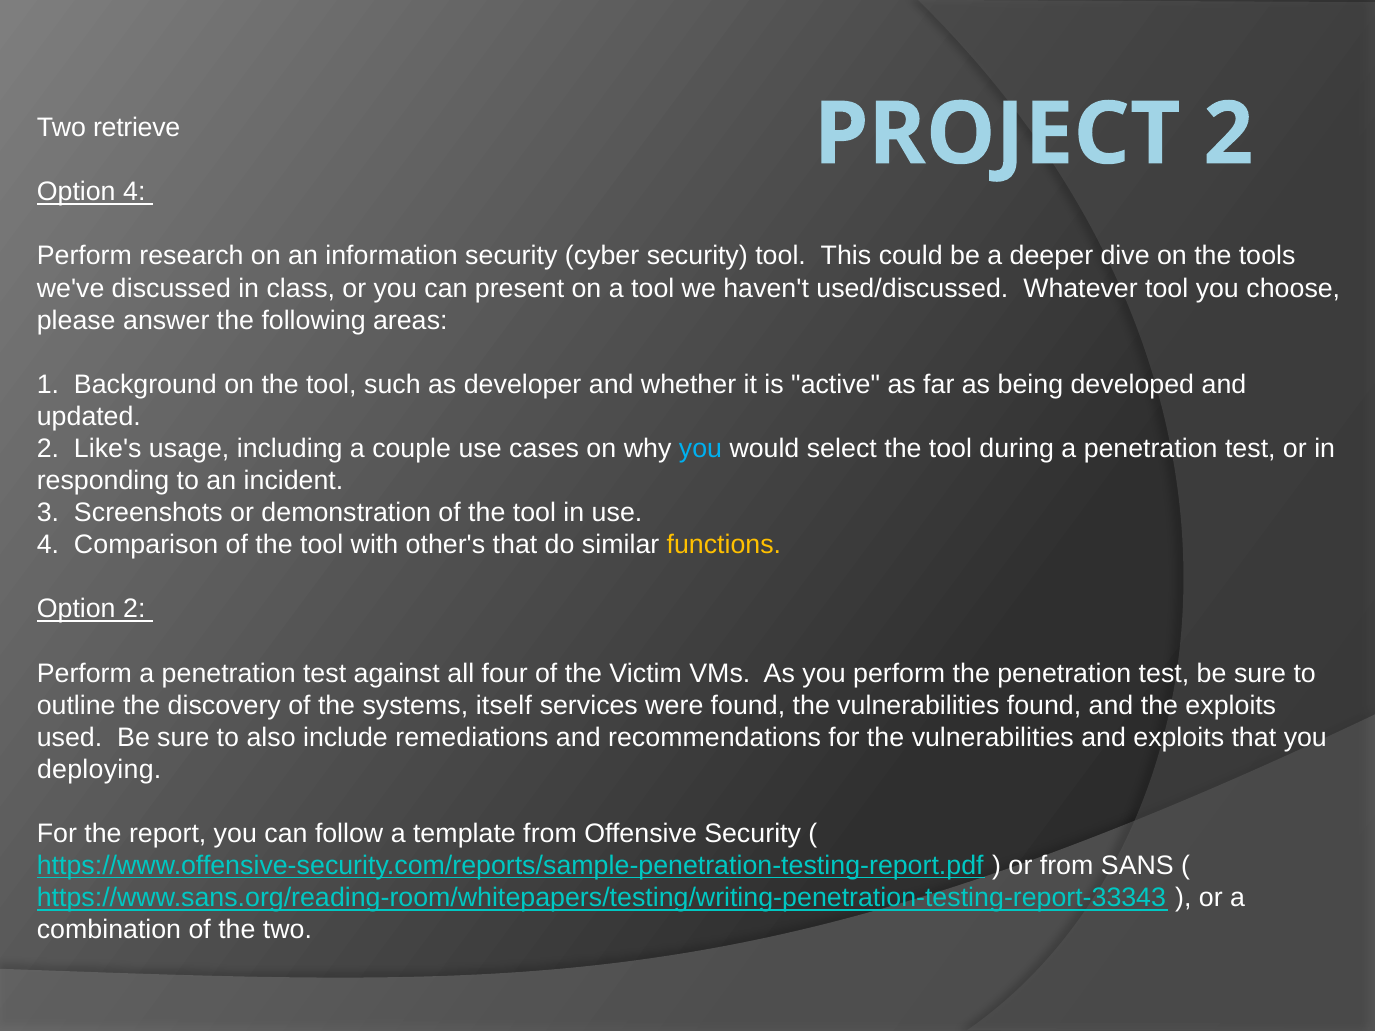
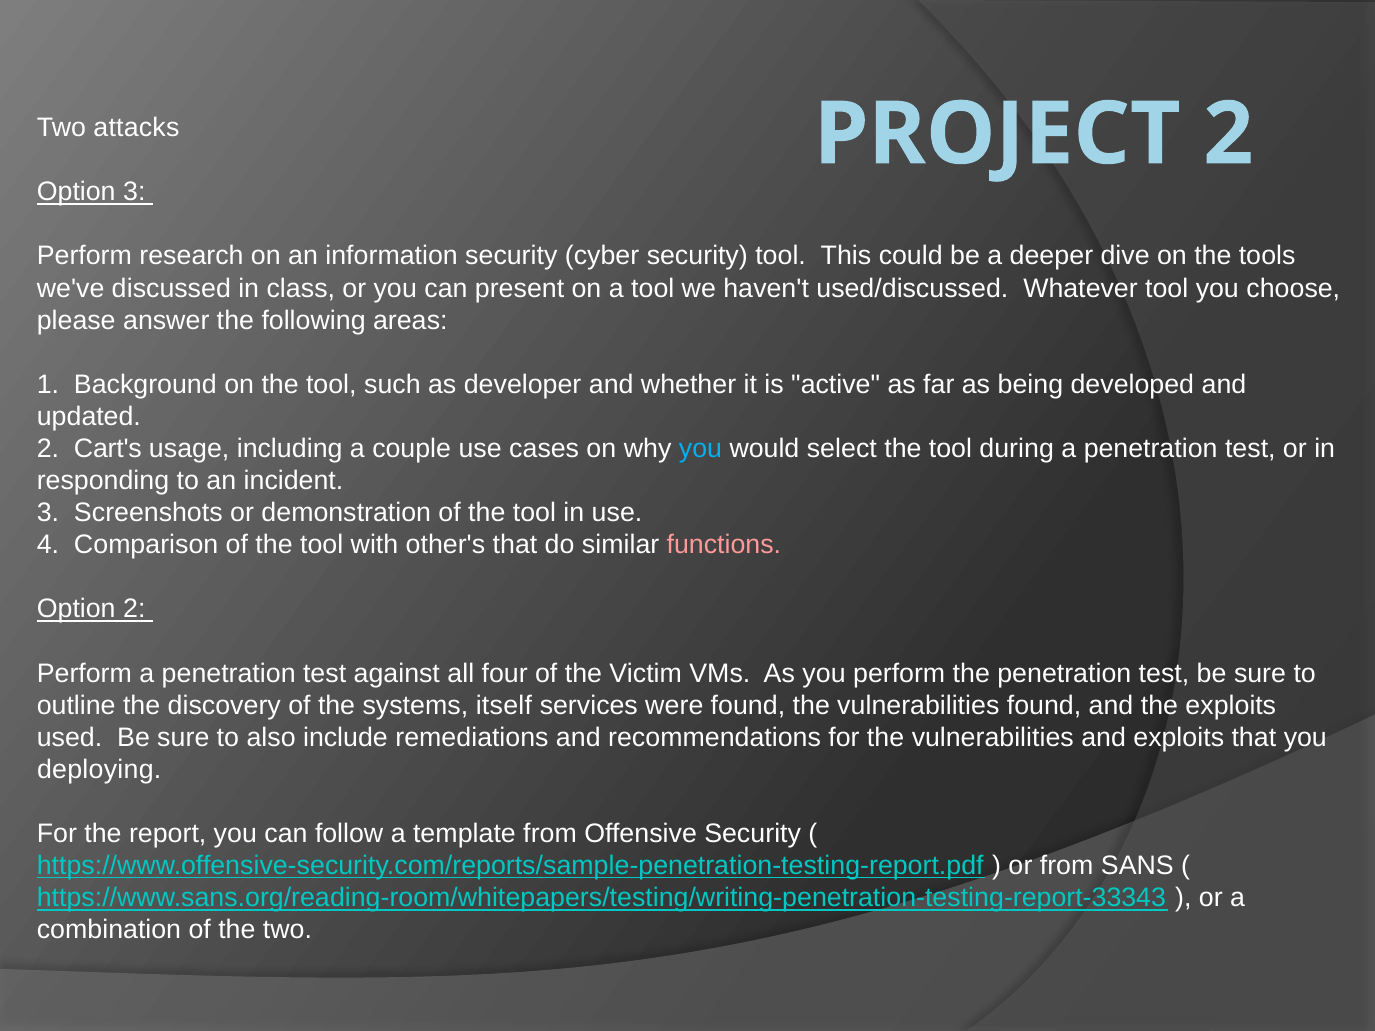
retrieve: retrieve -> attacks (136, 128)
Option 4: 4 -> 3 (134, 192)
Like's: Like's -> Cart's (108, 449)
functions colour: yellow -> pink (724, 545)
